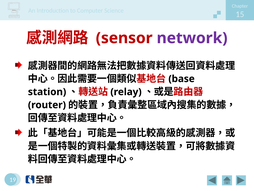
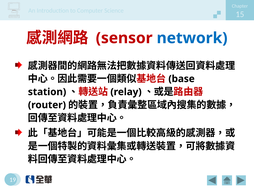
network colour: purple -> blue (192, 38)
